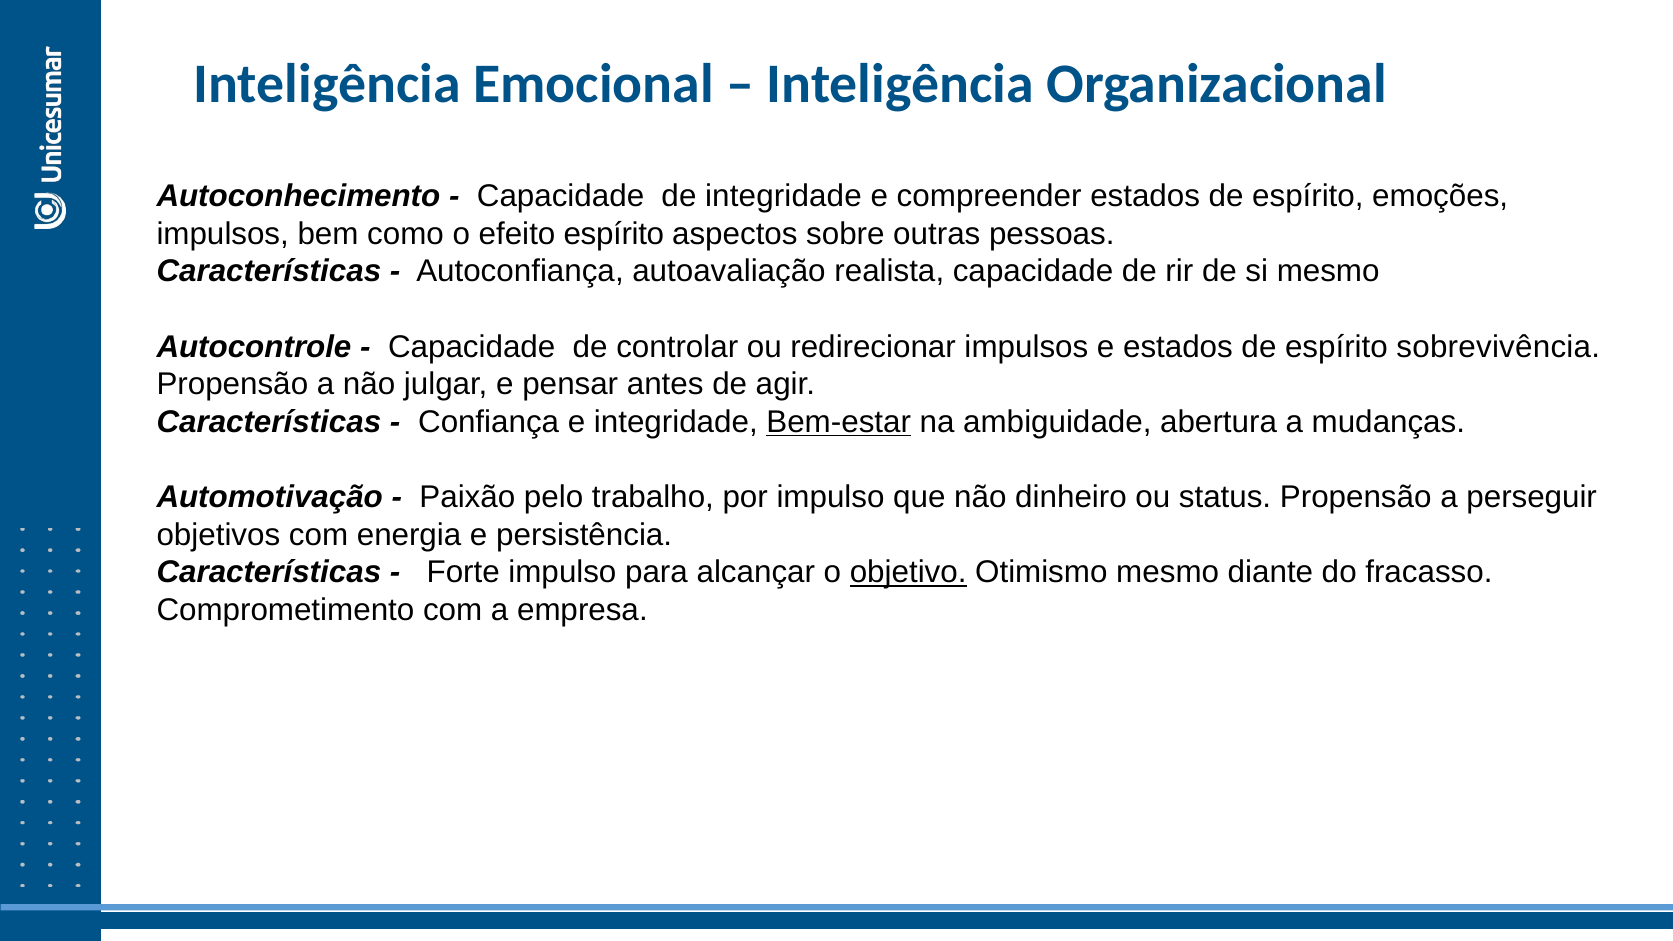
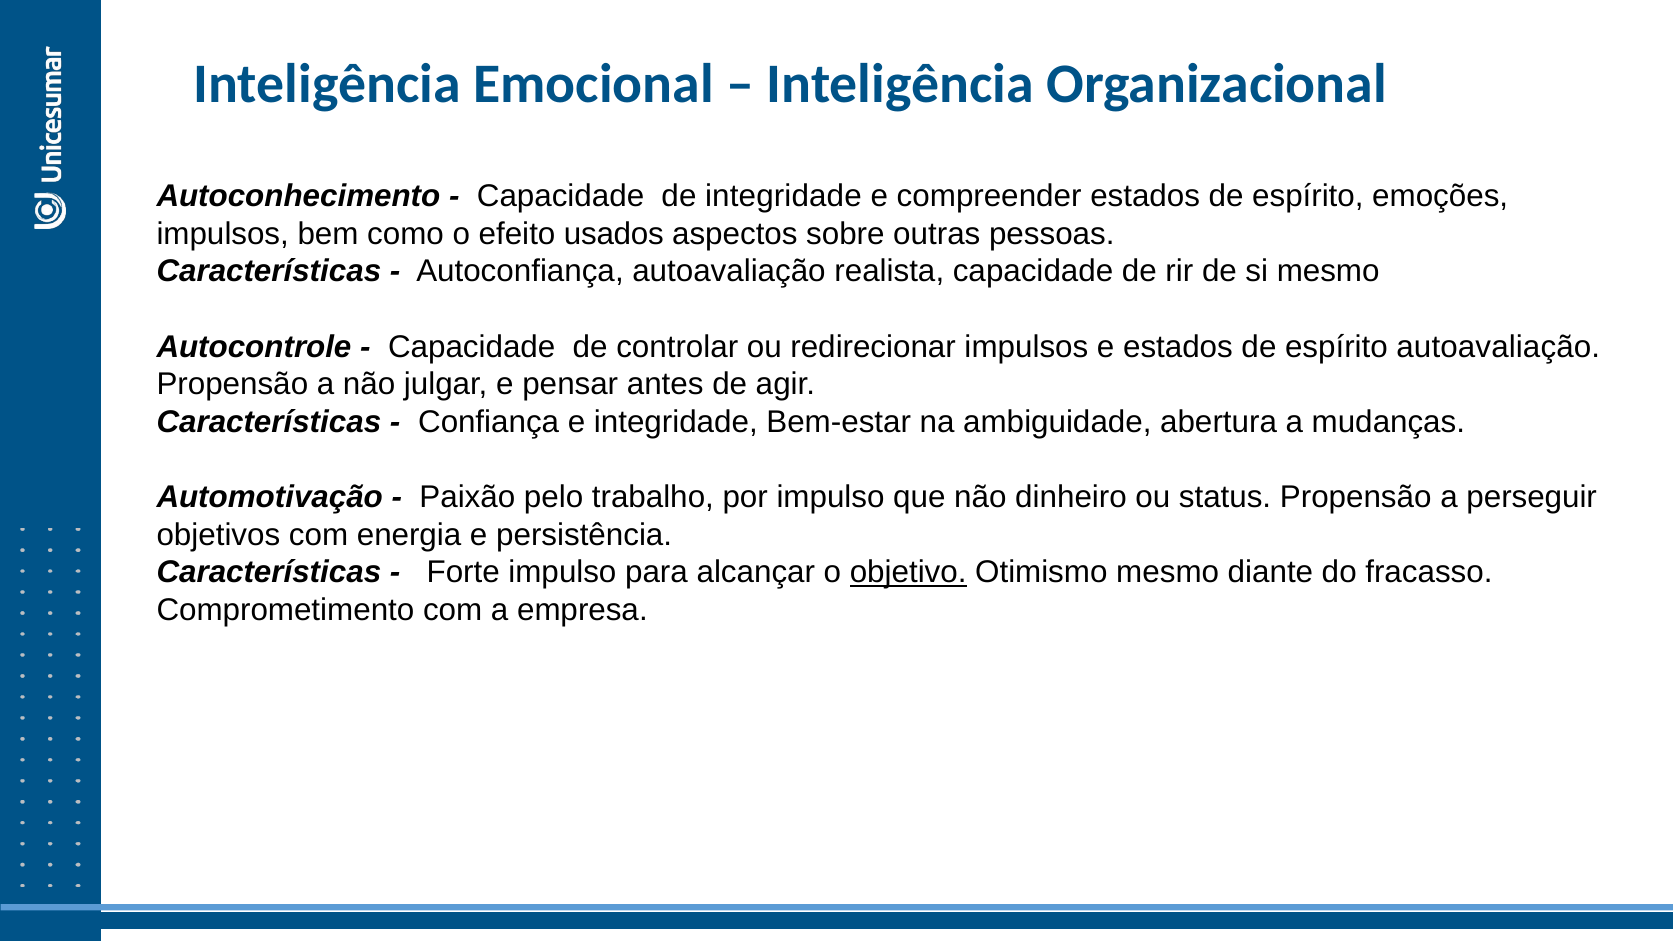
efeito espírito: espírito -> usados (614, 234)
espírito sobrevivência: sobrevivência -> autoavaliação (1498, 347)
Bem-estar underline: present -> none (839, 422)
